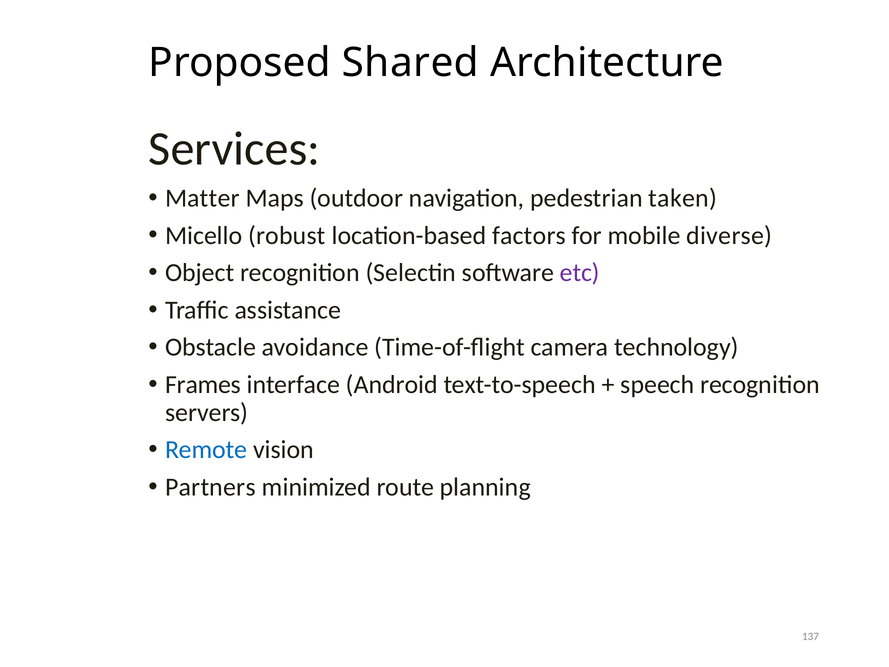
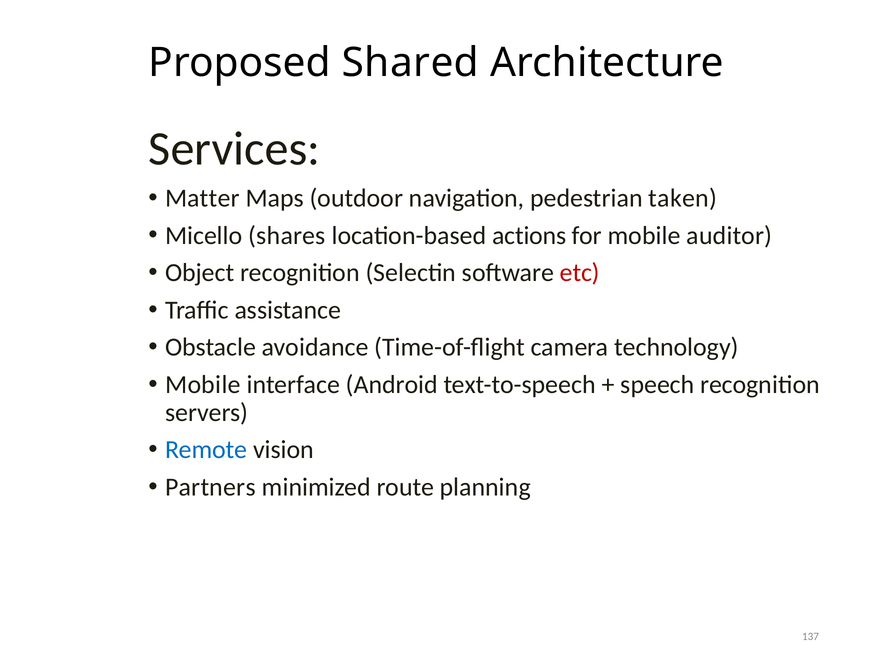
robust: robust -> shares (287, 235)
factors: factors -> actions (529, 235)
diverse: diverse -> auditor (729, 235)
etc colour: purple -> red (580, 273)
Frames: Frames -> Mobile (203, 384)
